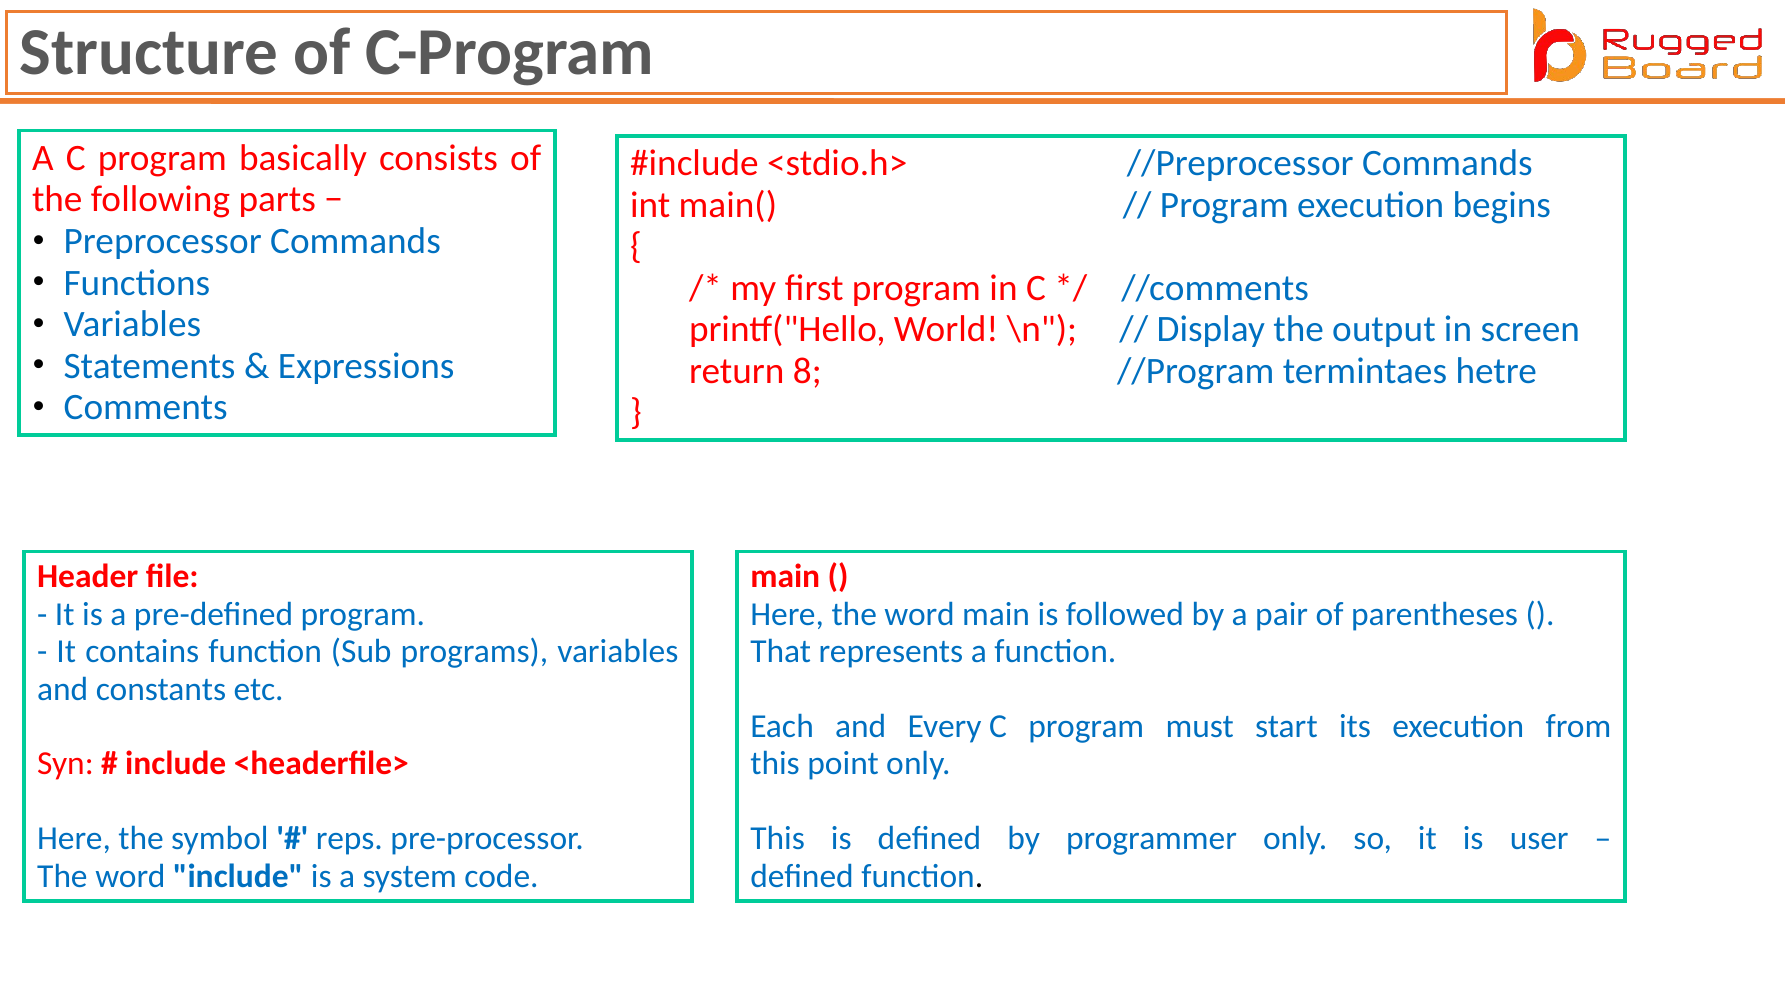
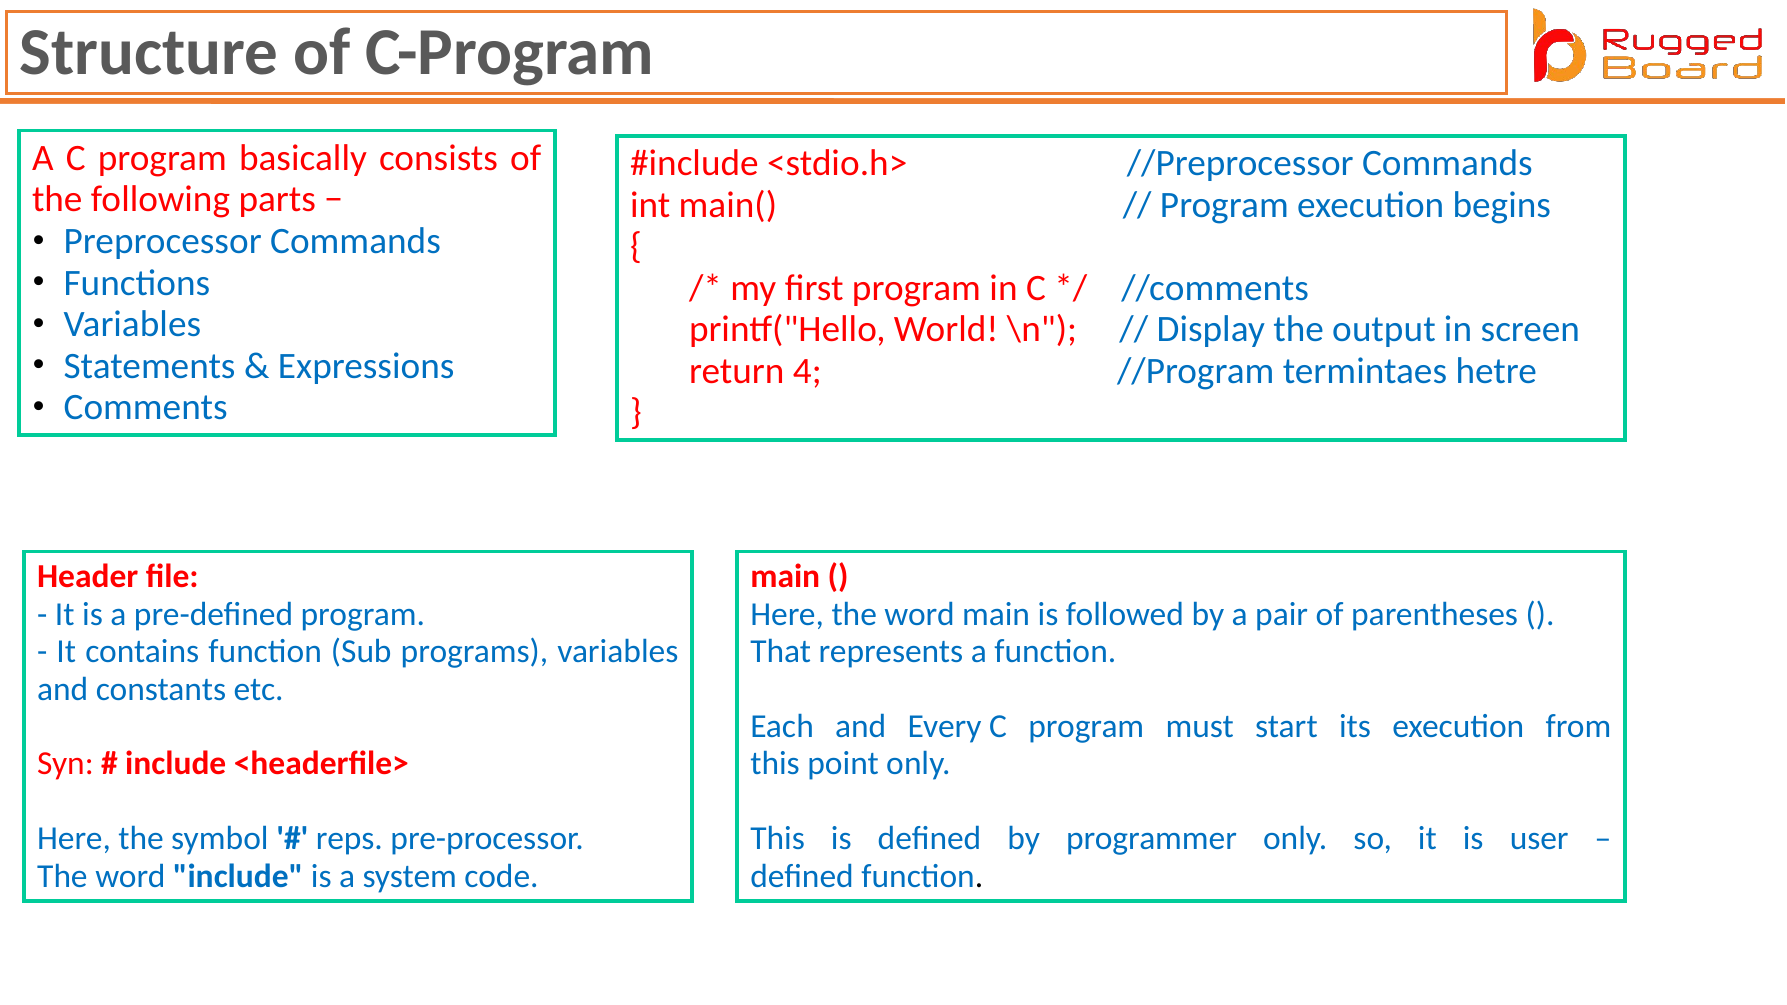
8: 8 -> 4 (807, 371)
